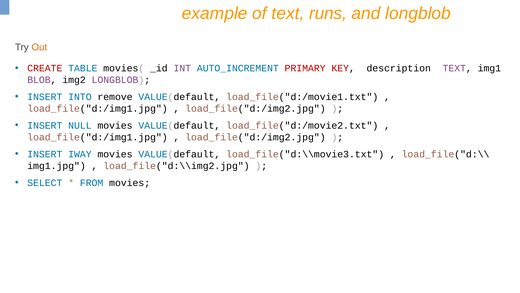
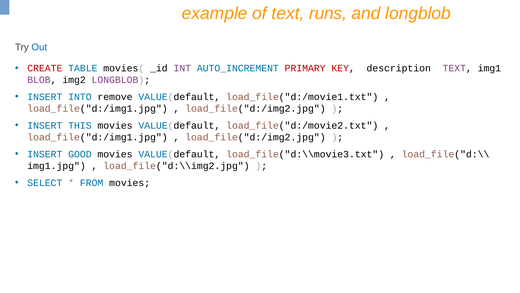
Out colour: orange -> blue (39, 47)
NULL: NULL -> THIS (80, 125)
IWAY: IWAY -> GOOD (80, 154)
